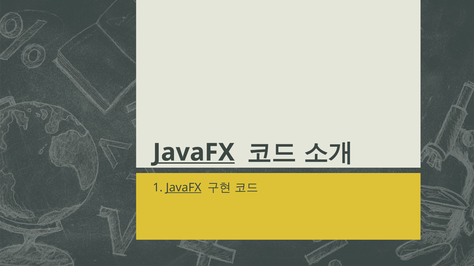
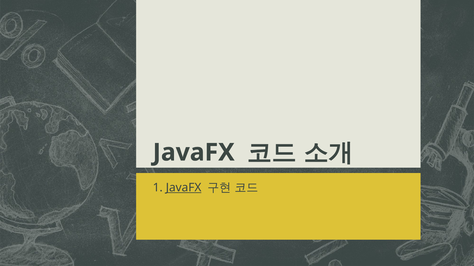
JavaFX underline: present -> none (194, 153)
